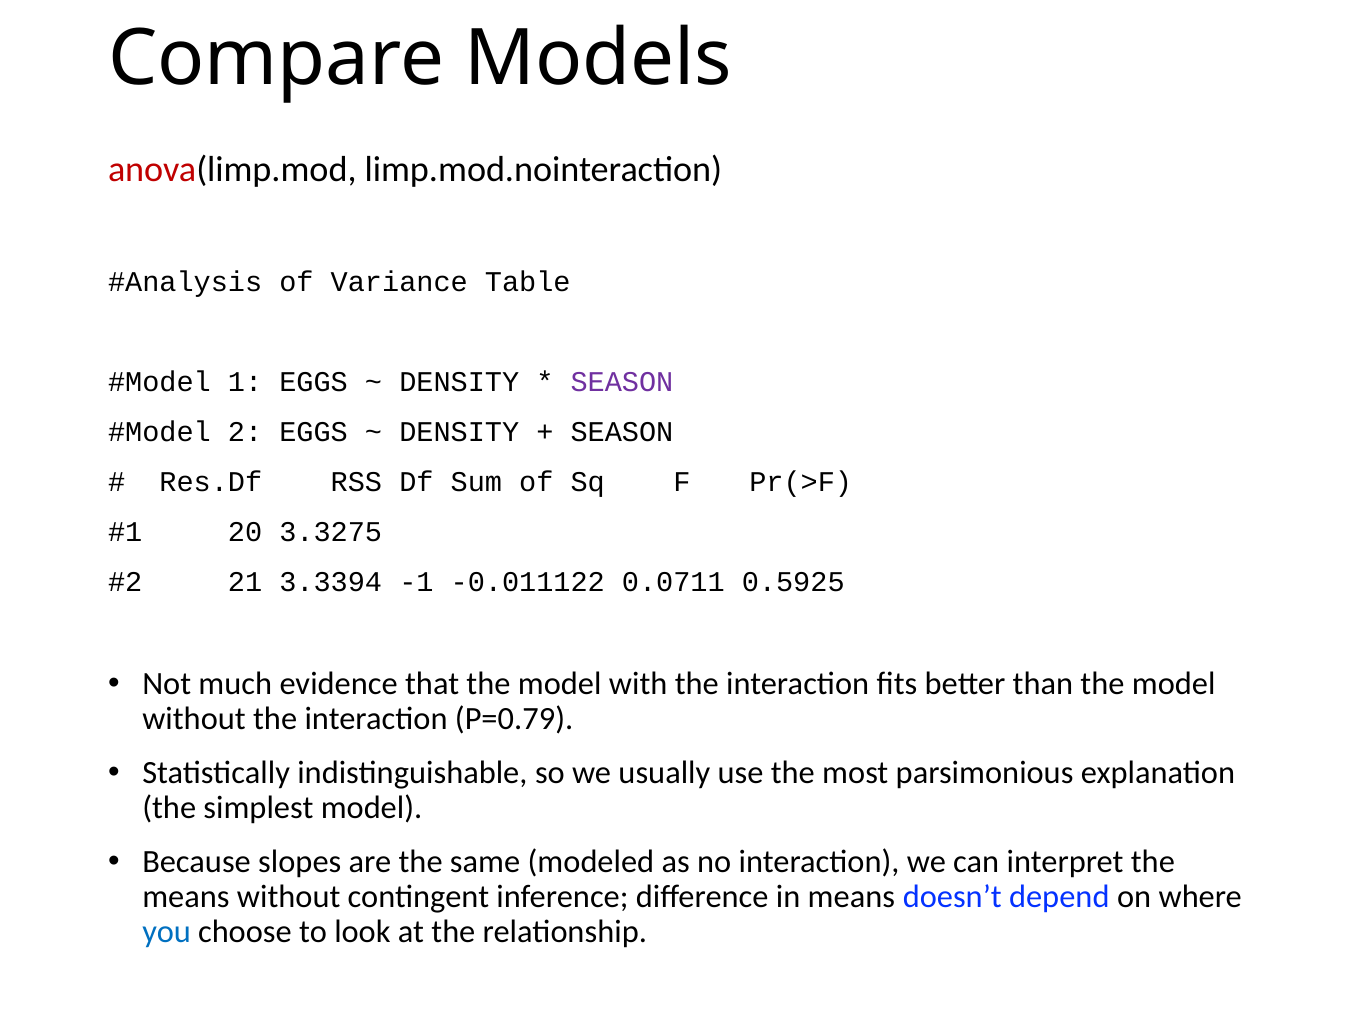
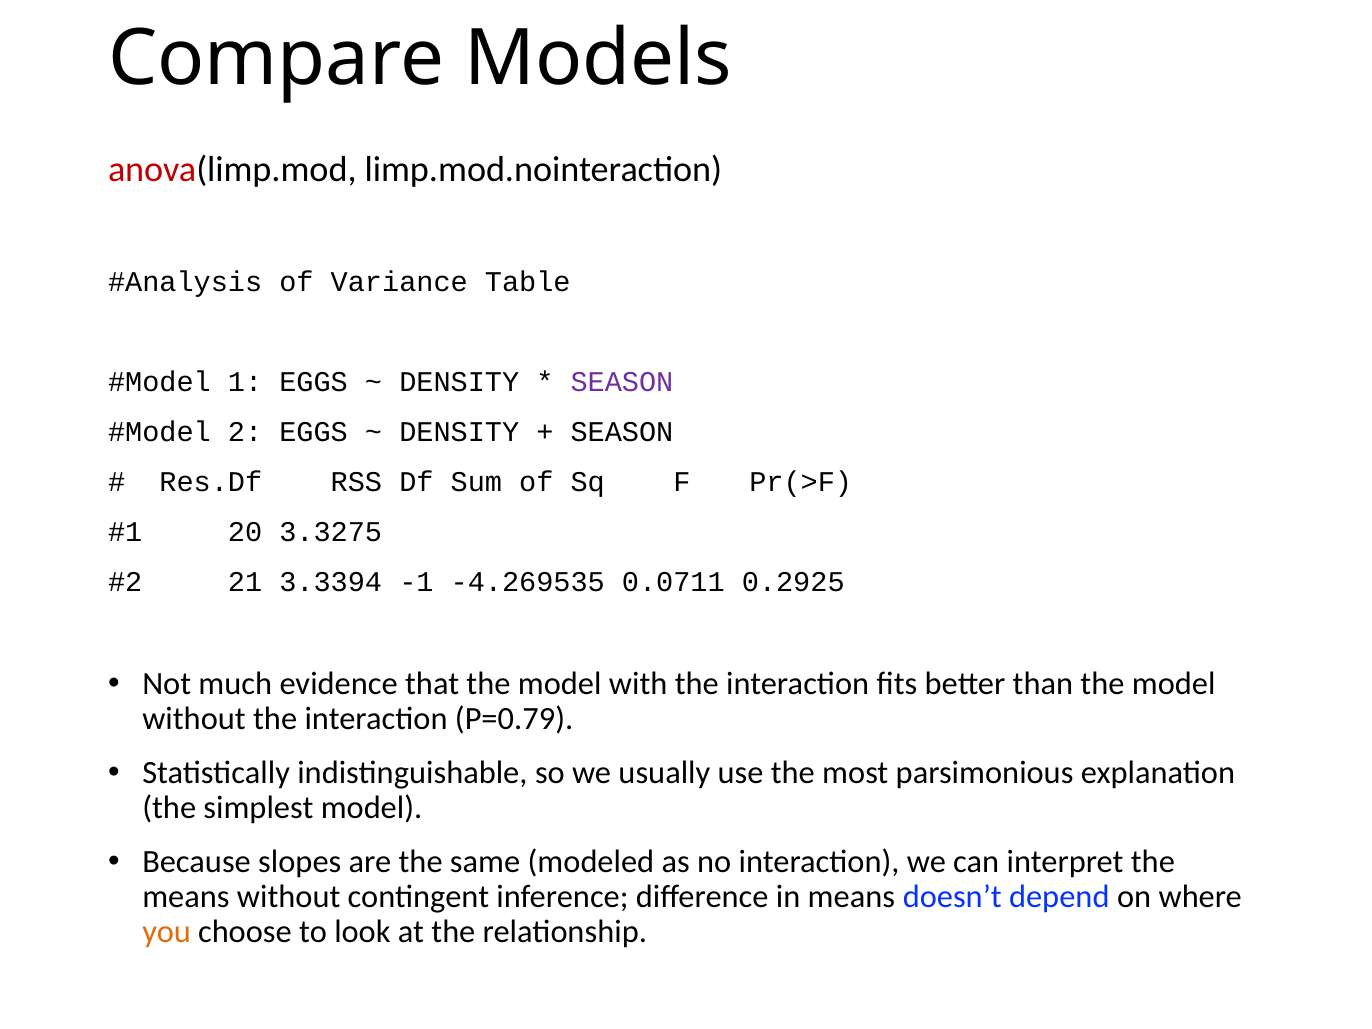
-0.011122: -0.011122 -> -4.269535 (528, 582)
0.5925: 0.5925 -> 0.2925 (793, 582)
you colour: blue -> orange (167, 932)
